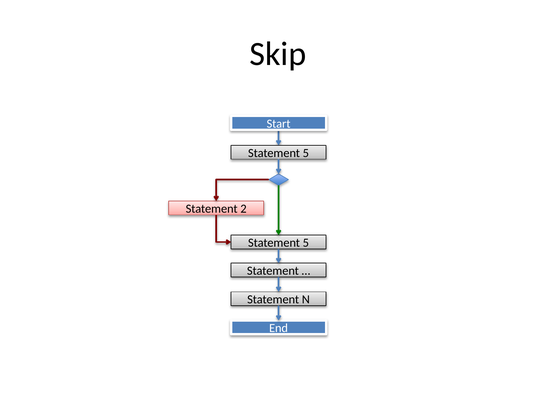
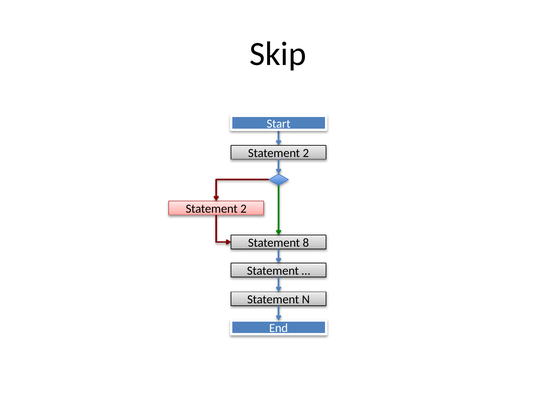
5: 5 -> 2 (306, 153)
5: 5 -> 8 (306, 243)
